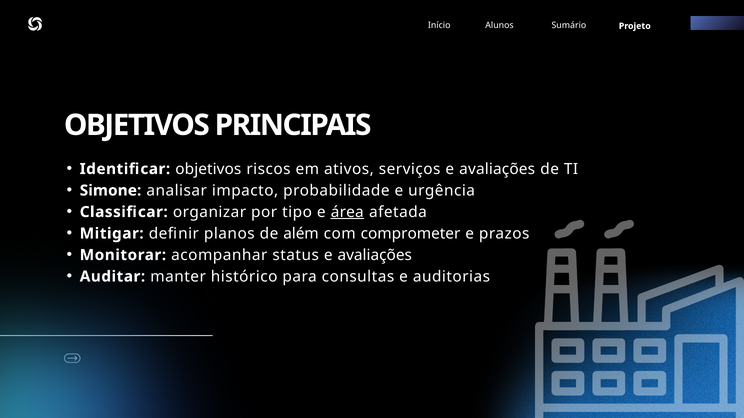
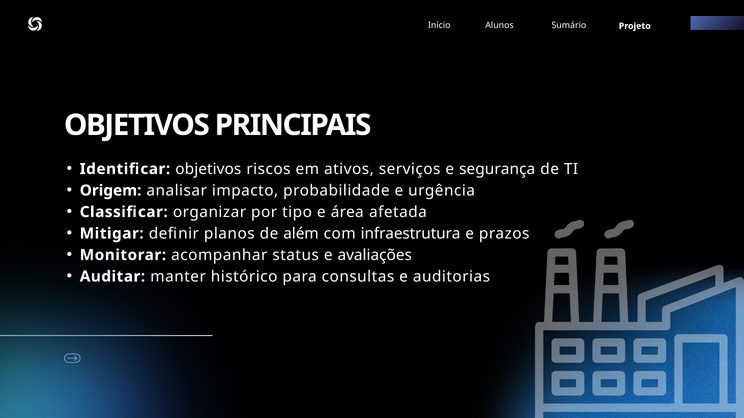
serviços e avaliações: avaliações -> segurança (497, 169)
Simone: Simone -> Origem (111, 191)
área underline: present -> none (347, 212)
comprometer: comprometer -> infraestrutura (411, 234)
